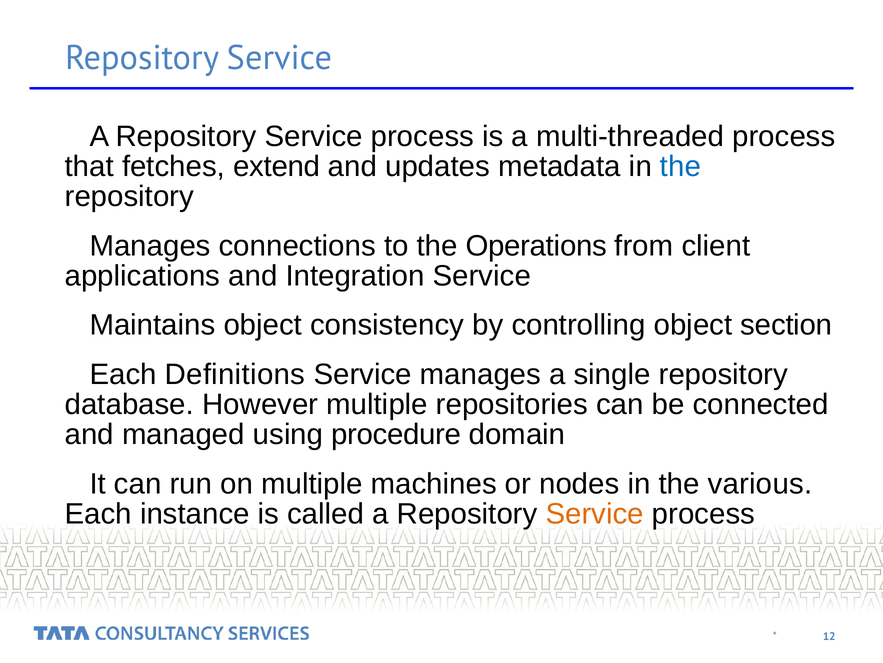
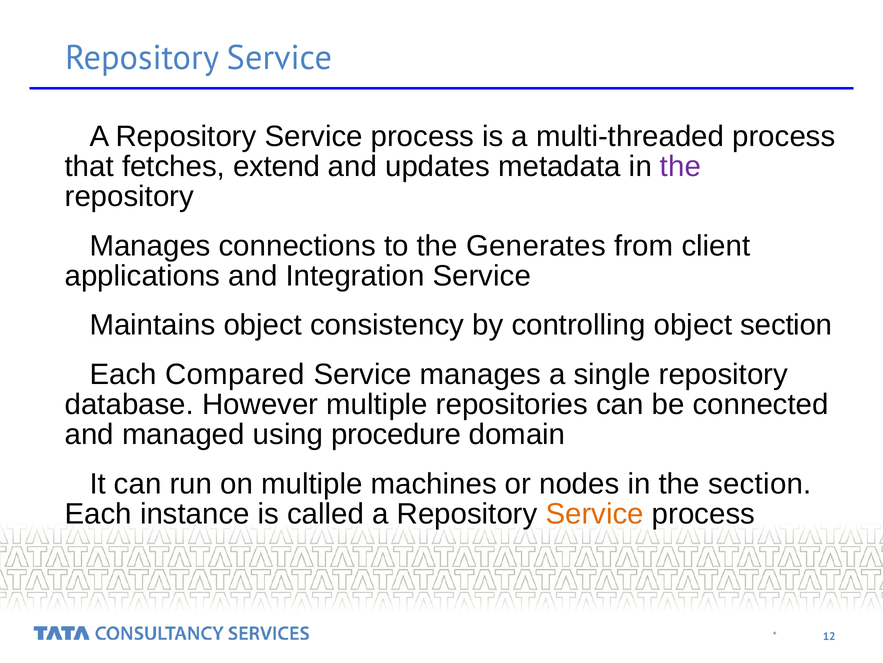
the colour: blue -> purple (680, 167)
Operations: Operations -> Generates (536, 246)
Definitions: Definitions -> Compared (235, 374)
the various: various -> section (760, 483)
